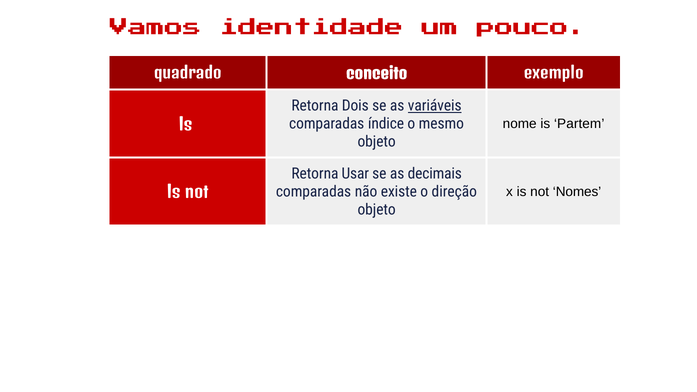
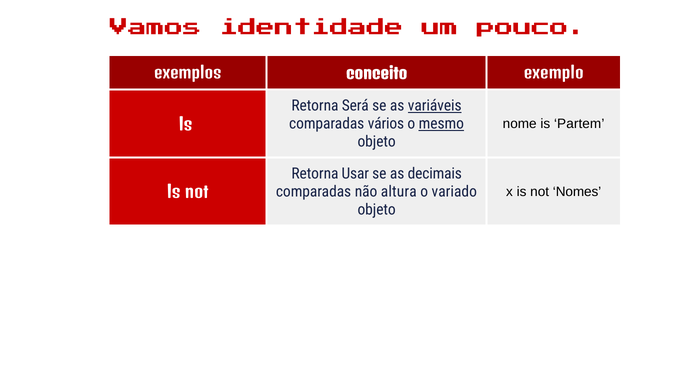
quadrado: quadrado -> exemplos (188, 74)
Dois: Dois -> Será (355, 106)
índice: índice -> vários (386, 124)
mesmo underline: none -> present (441, 124)
existe: existe -> altura (399, 192)
direção: direção -> variado (454, 192)
